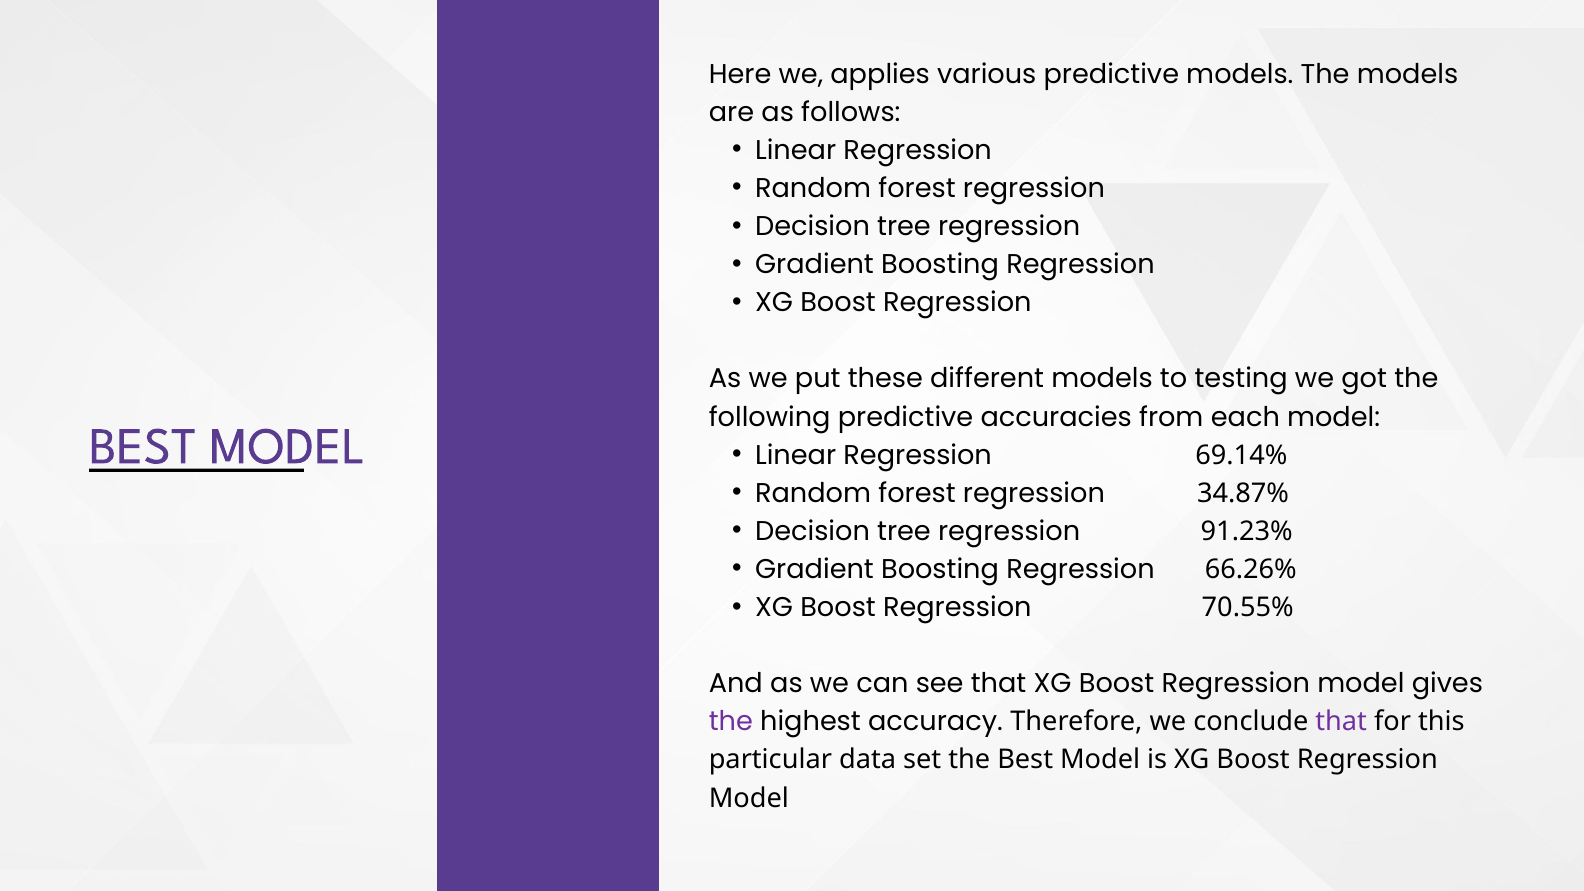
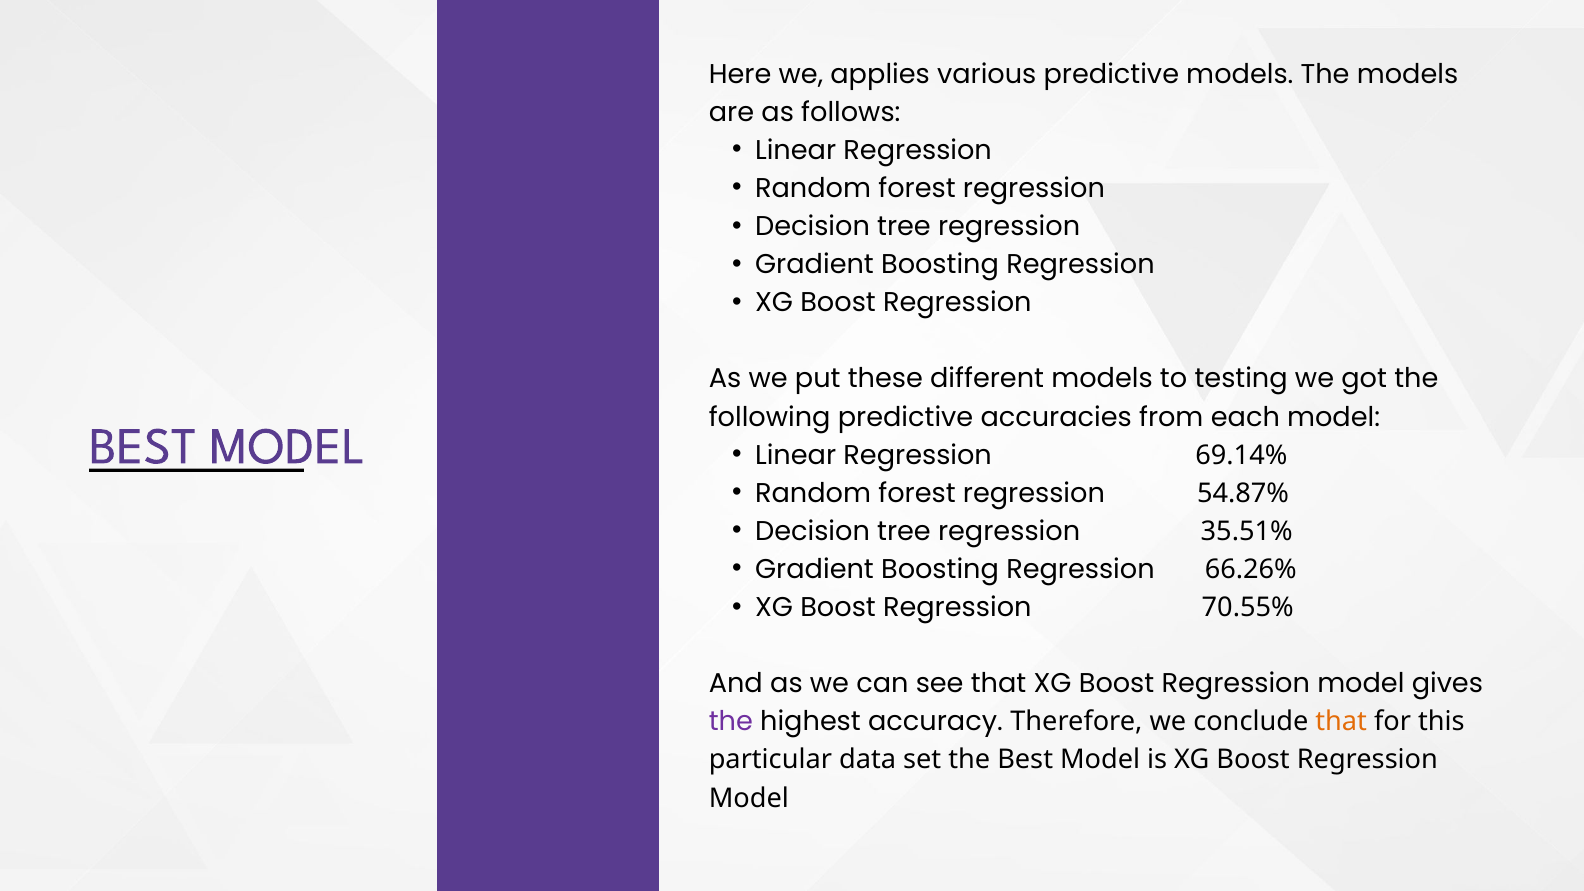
34.87%: 34.87% -> 54.87% (1243, 493)
91.23%: 91.23% -> 35.51% (1247, 531)
that colour: purple -> orange (1341, 722)
